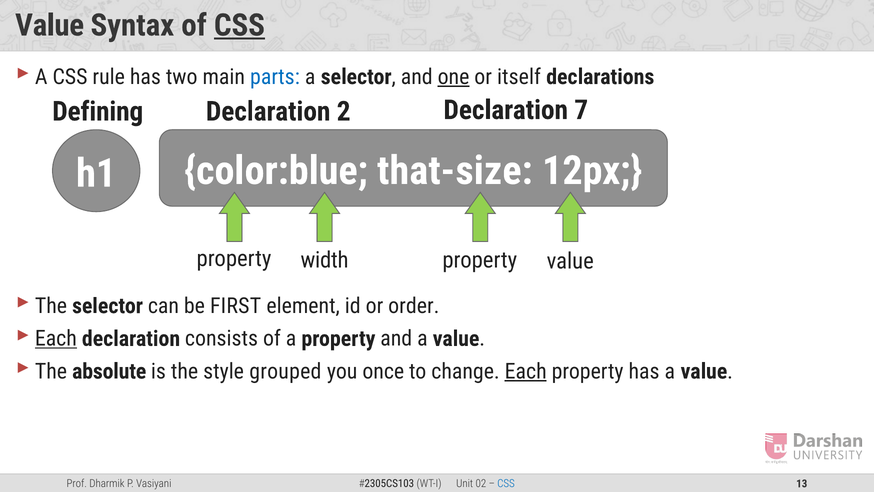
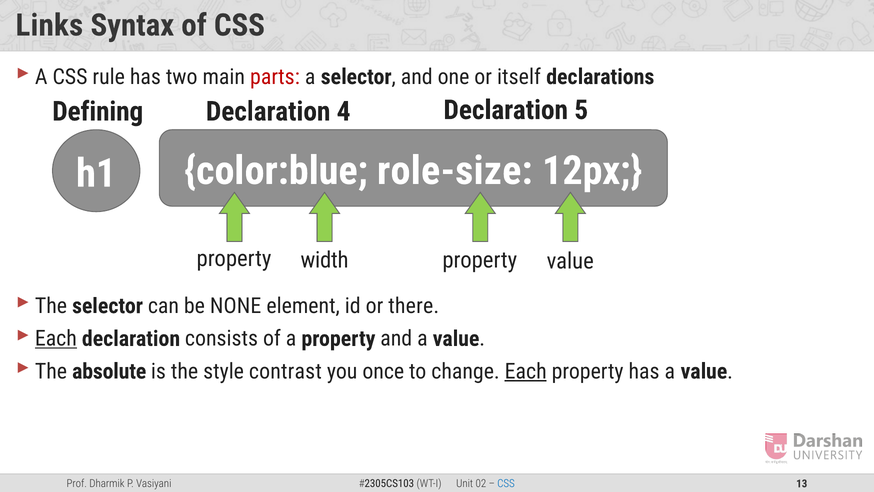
Value: Value -> Links (49, 25)
CSS underline: present -> none (239, 25)
parts colour: blue -> red (275, 77)
one underline: present -> none (454, 77)
2: 2 -> 4 (344, 111)
7: 7 -> 5 (581, 110)
that-size: that-size -> role-size (455, 171)
FIRST: FIRST -> NONE (236, 306)
order: order -> there (414, 306)
grouped: grouped -> contrast (285, 371)
